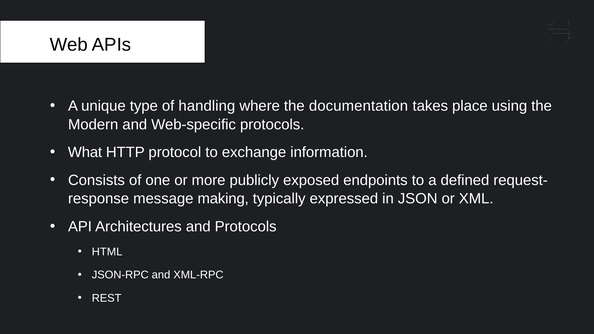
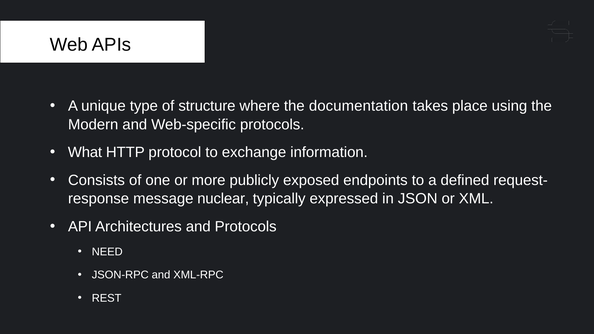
handling: handling -> structure (207, 106)
making: making -> nuclear (223, 199)
HTML: HTML -> NEED (107, 252)
